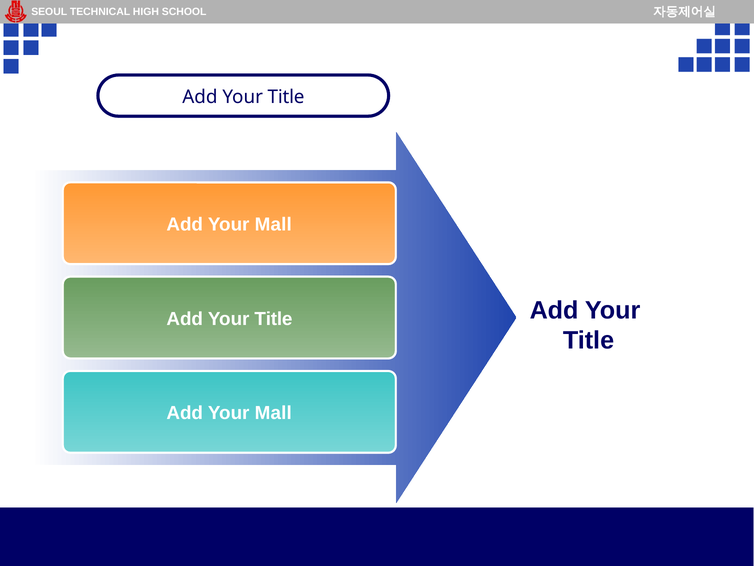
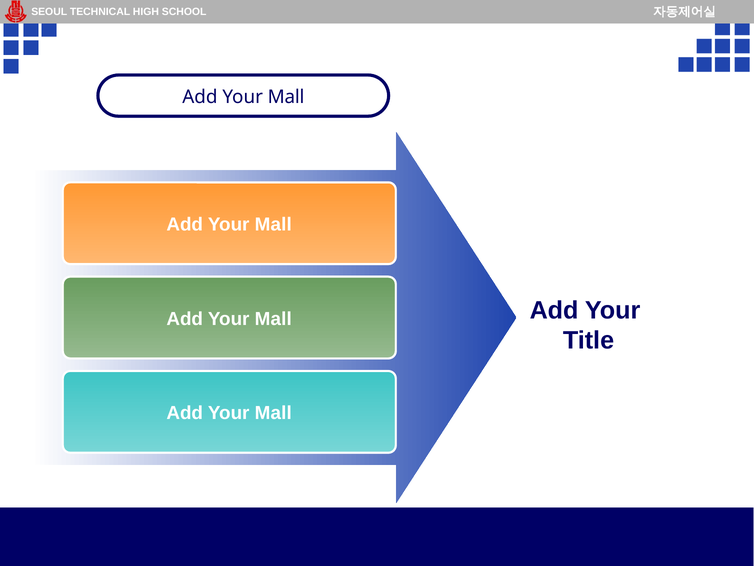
Title: Title -> Mall (286, 97)
Title: Title -> Mall (273, 319)
